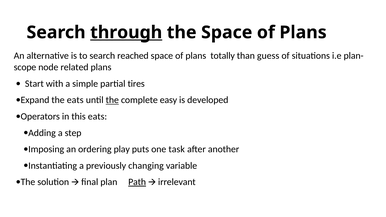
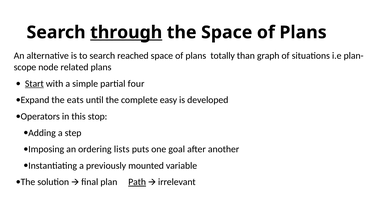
guess: guess -> graph (268, 56)
Start underline: none -> present (34, 84)
tires: tires -> four (136, 84)
the underline: present -> none (112, 100)
this eats: eats -> stop (98, 117)
play: play -> lists (122, 149)
task: task -> goal (177, 149)
changing: changing -> mounted (146, 166)
